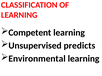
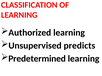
Competent: Competent -> Authorized (30, 33)
Environmental: Environmental -> Predetermined (37, 59)
